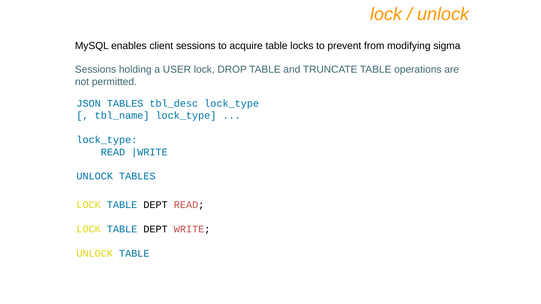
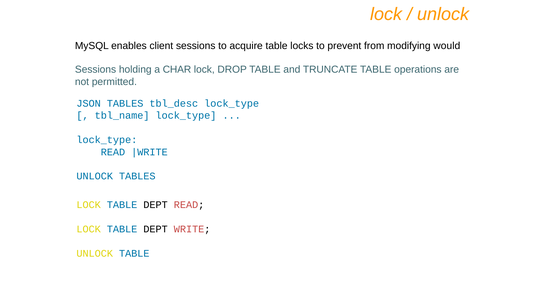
sigma: sigma -> would (447, 46)
USER: USER -> CHAR (177, 70)
